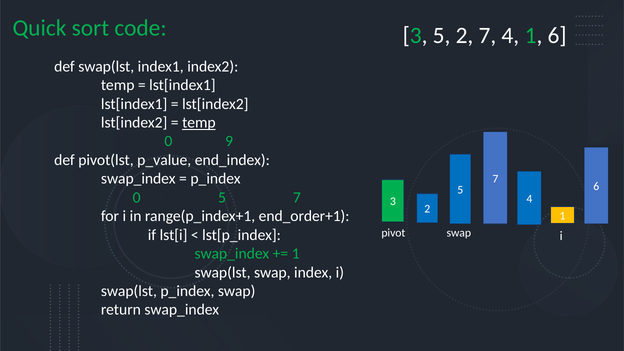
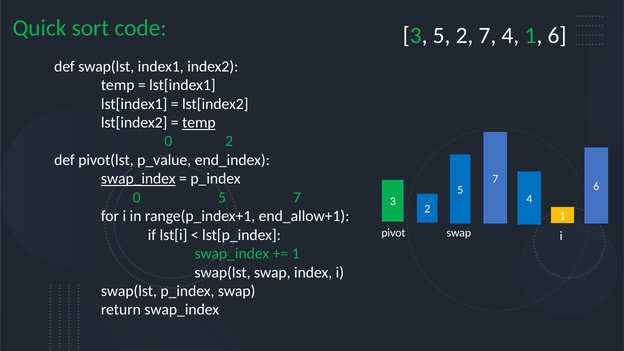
0 9: 9 -> 2 (229, 141)
swap_index underline: none -> present (138, 179)
end_order+1: end_order+1 -> end_allow+1 (304, 216)
